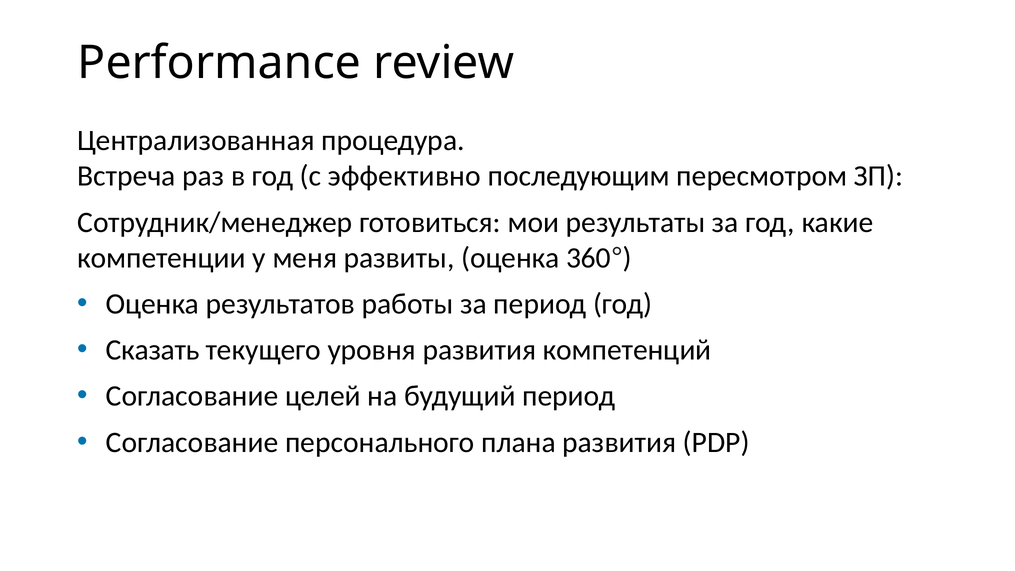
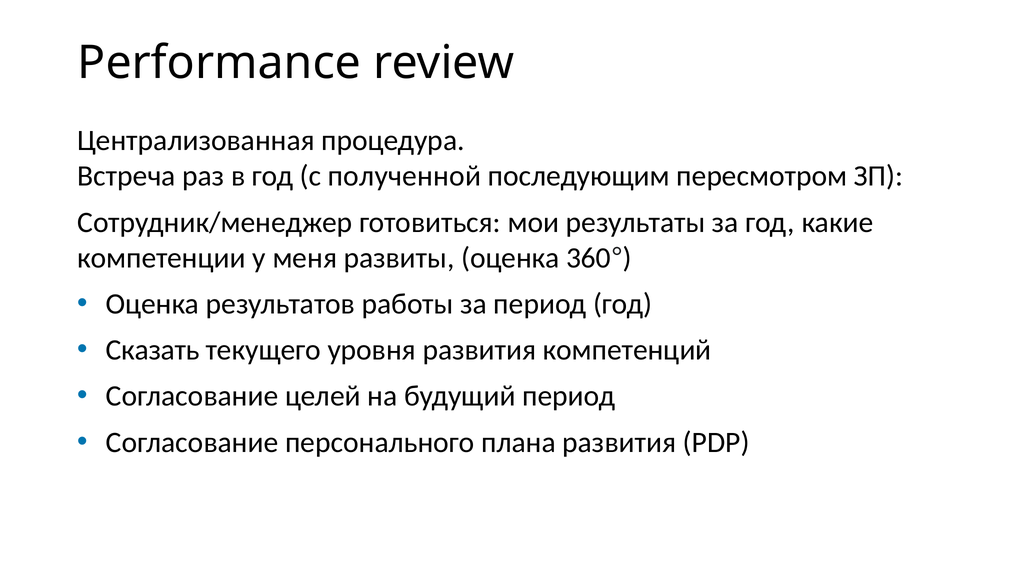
эффективно: эффективно -> полученной (404, 176)
